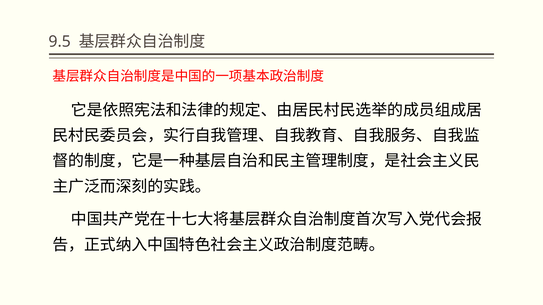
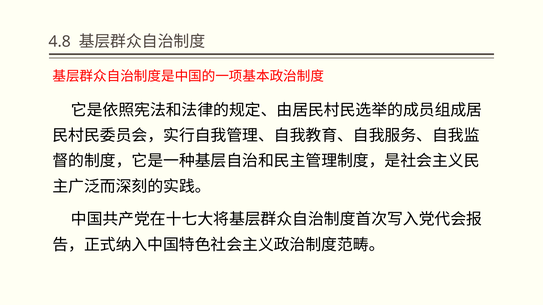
9.5: 9.5 -> 4.8 (60, 42)
